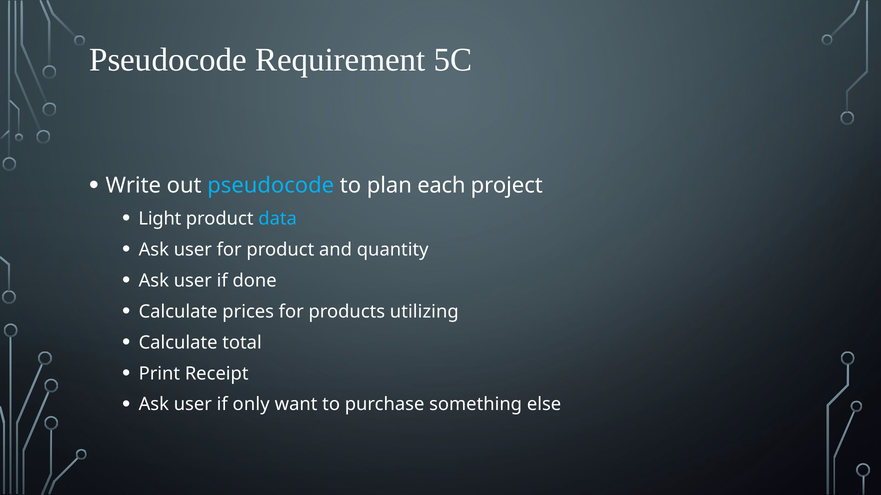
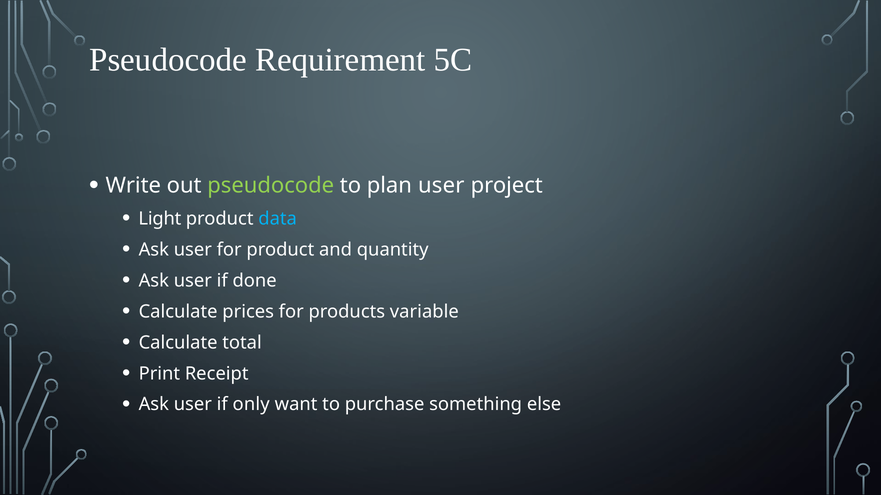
pseudocode colour: light blue -> light green (271, 186)
plan each: each -> user (441, 186)
utilizing: utilizing -> variable (424, 312)
